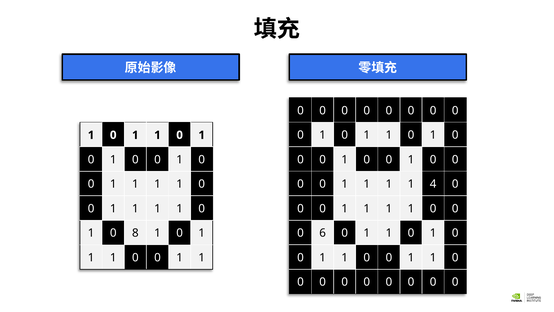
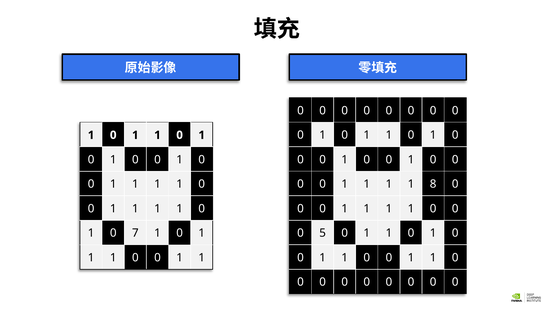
4: 4 -> 8 (433, 184)
8: 8 -> 7 (135, 233)
6: 6 -> 5 (323, 233)
